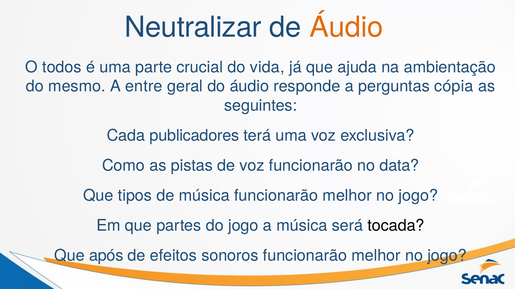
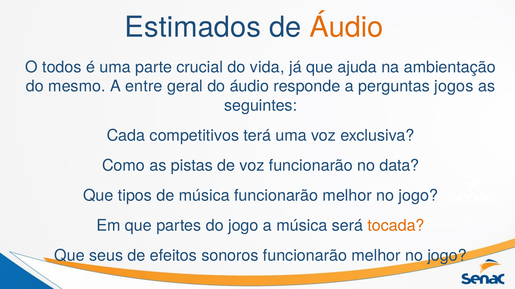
Neutralizar: Neutralizar -> Estimados (193, 27)
cópia: cópia -> jogos (454, 87)
publicadores: publicadores -> competitivos (194, 136)
tocada colour: black -> orange (396, 226)
após: após -> seus (106, 256)
